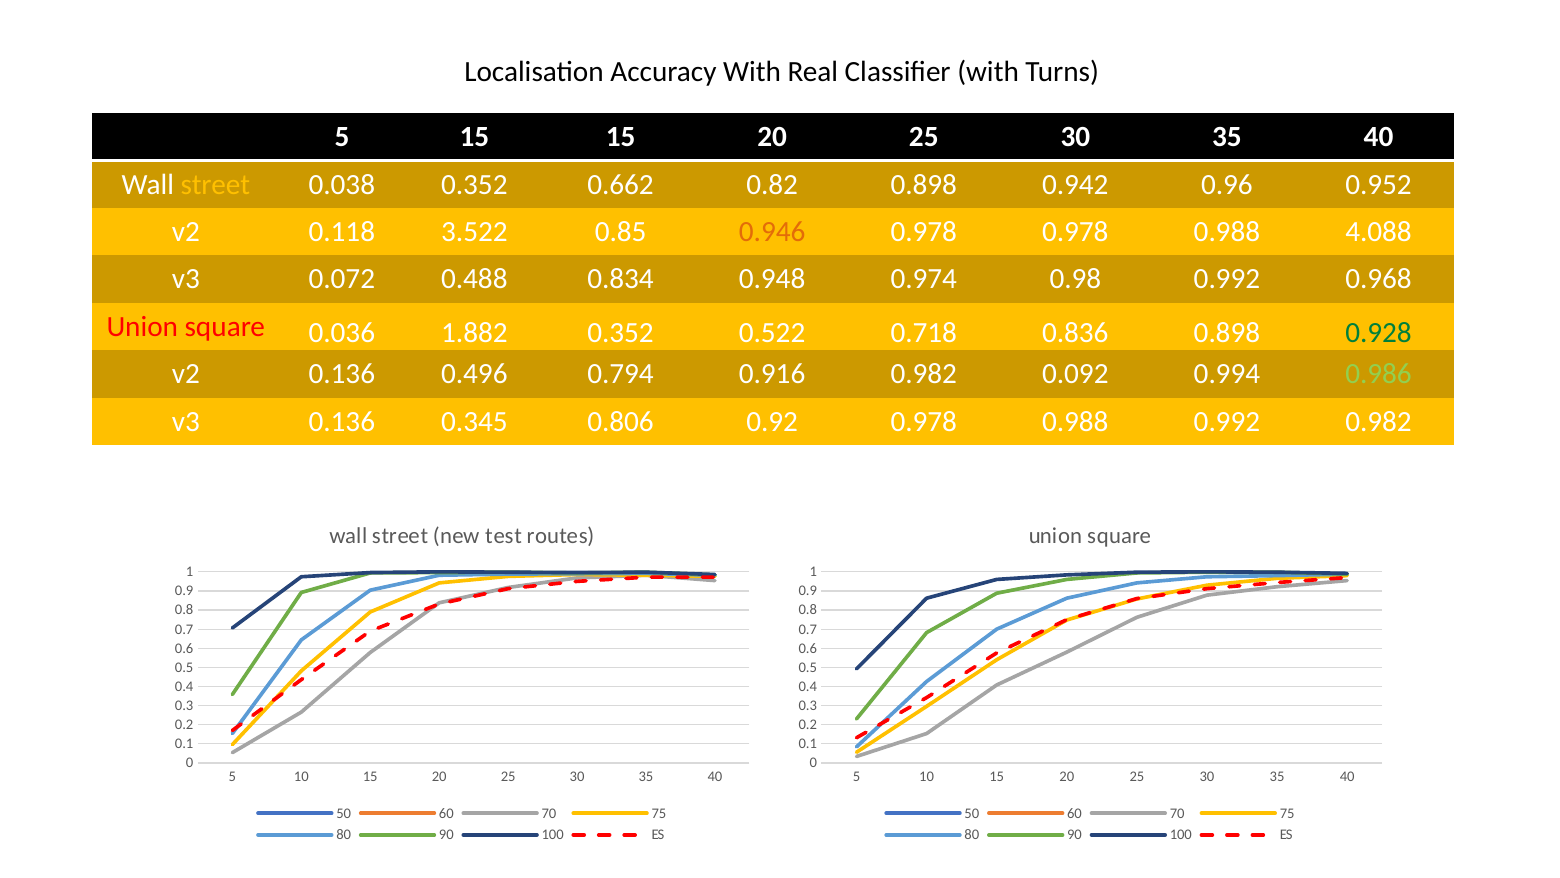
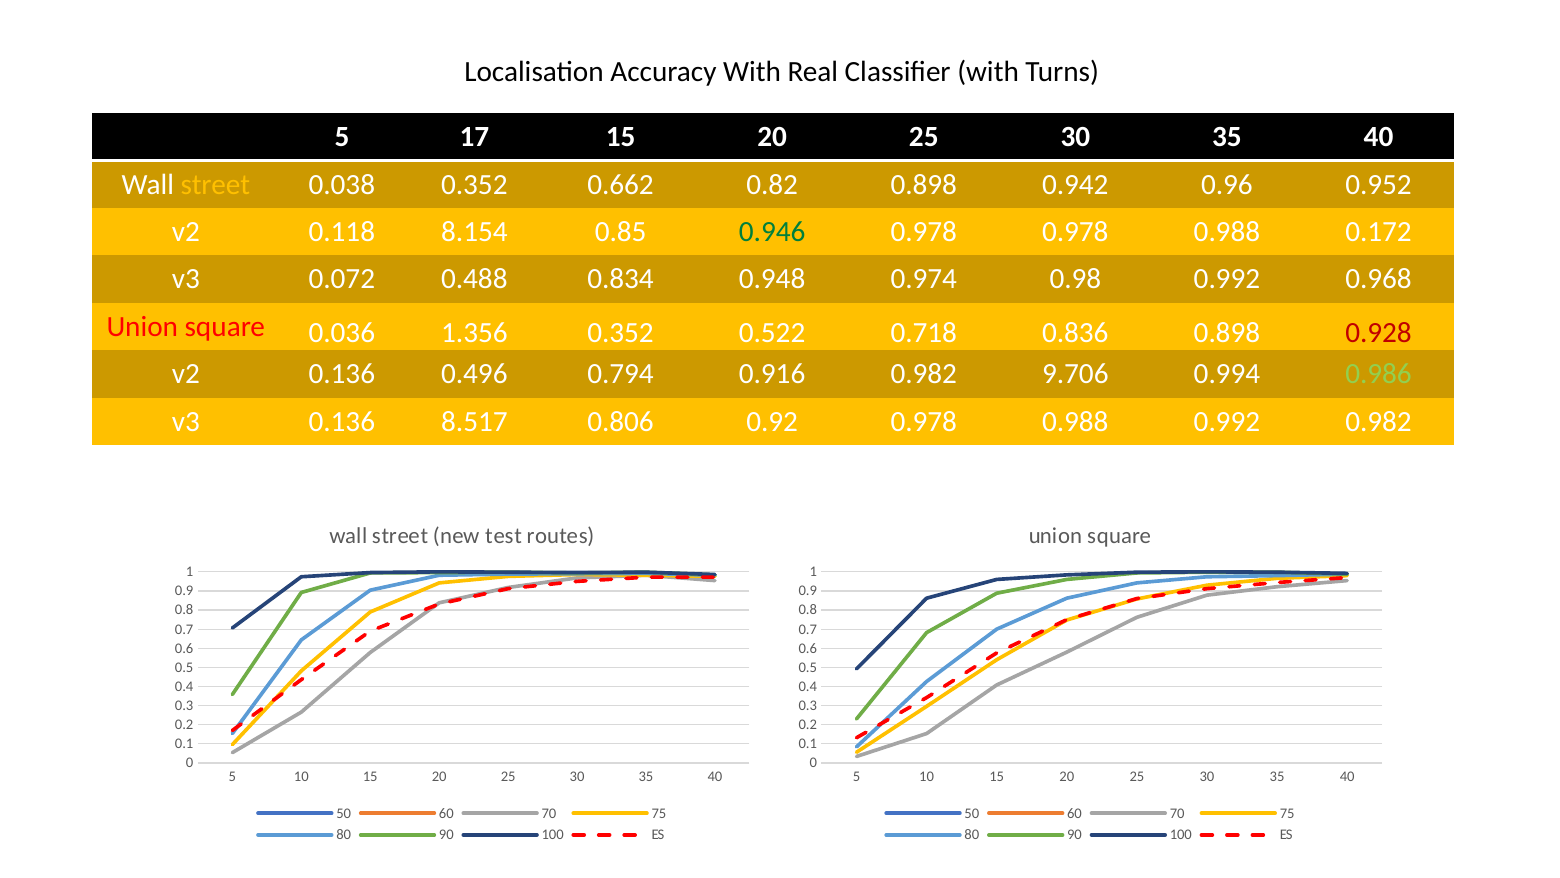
5 15: 15 -> 17 (474, 137)
3.522: 3.522 -> 8.154 (474, 232)
0.946 colour: orange -> green (772, 232)
4.088: 4.088 -> 0.172 (1379, 232)
1.882: 1.882 -> 1.356 (474, 332)
0.928 colour: green -> red (1379, 332)
0.092: 0.092 -> 9.706 (1075, 374)
0.345: 0.345 -> 8.517 (474, 421)
